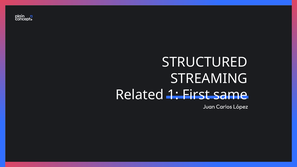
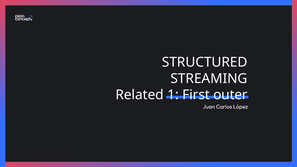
same: same -> outer (230, 95)
